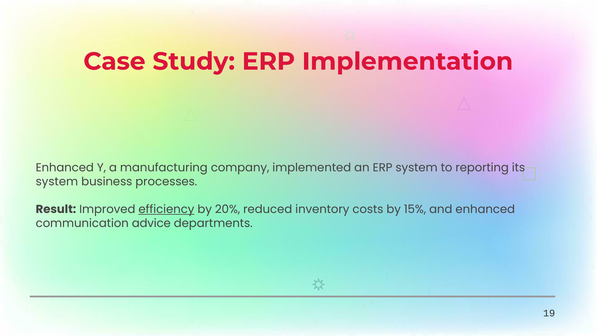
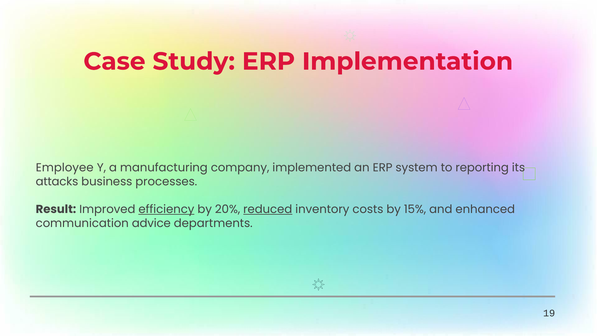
Enhanced: Enhanced -> Employee (65, 167)
system: system -> attacks (57, 181)
reduced underline: none -> present (268, 209)
